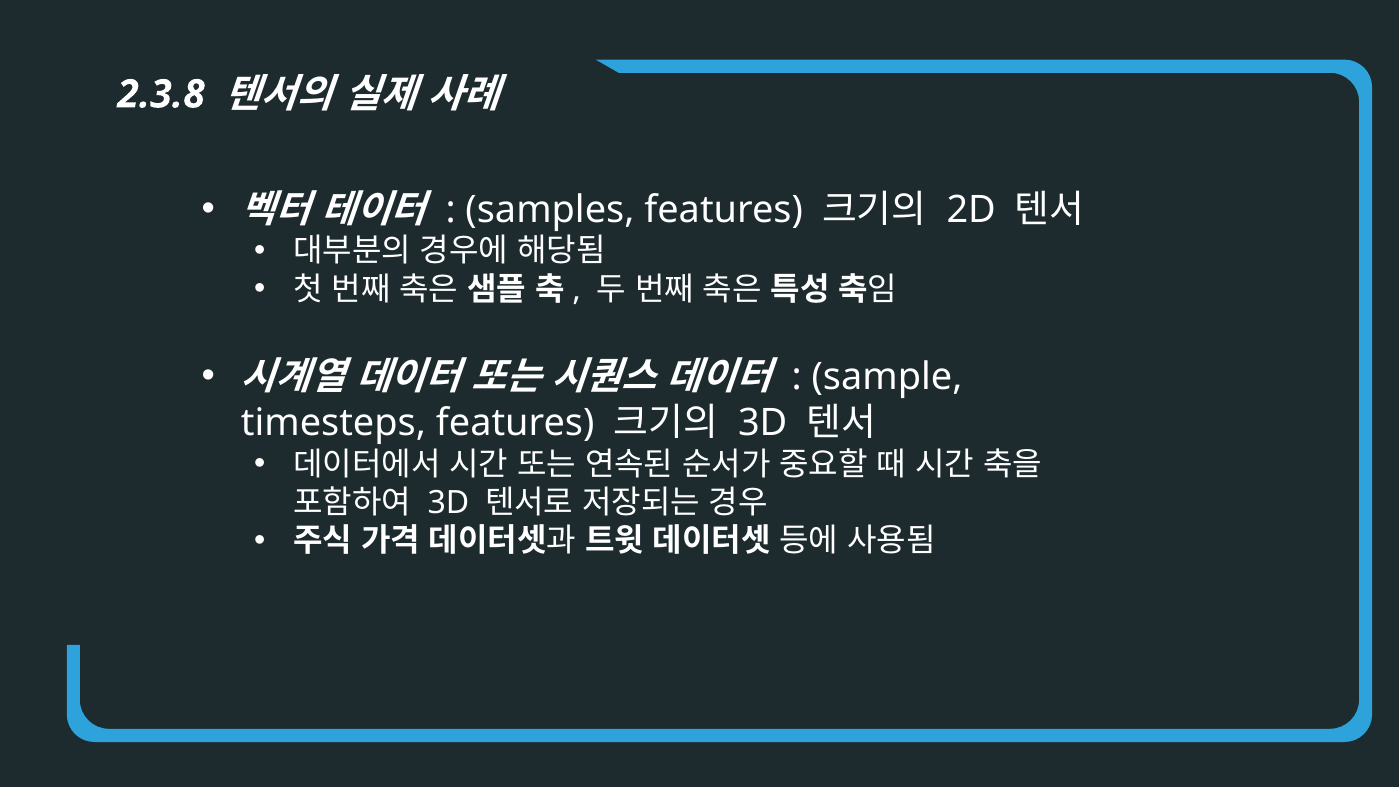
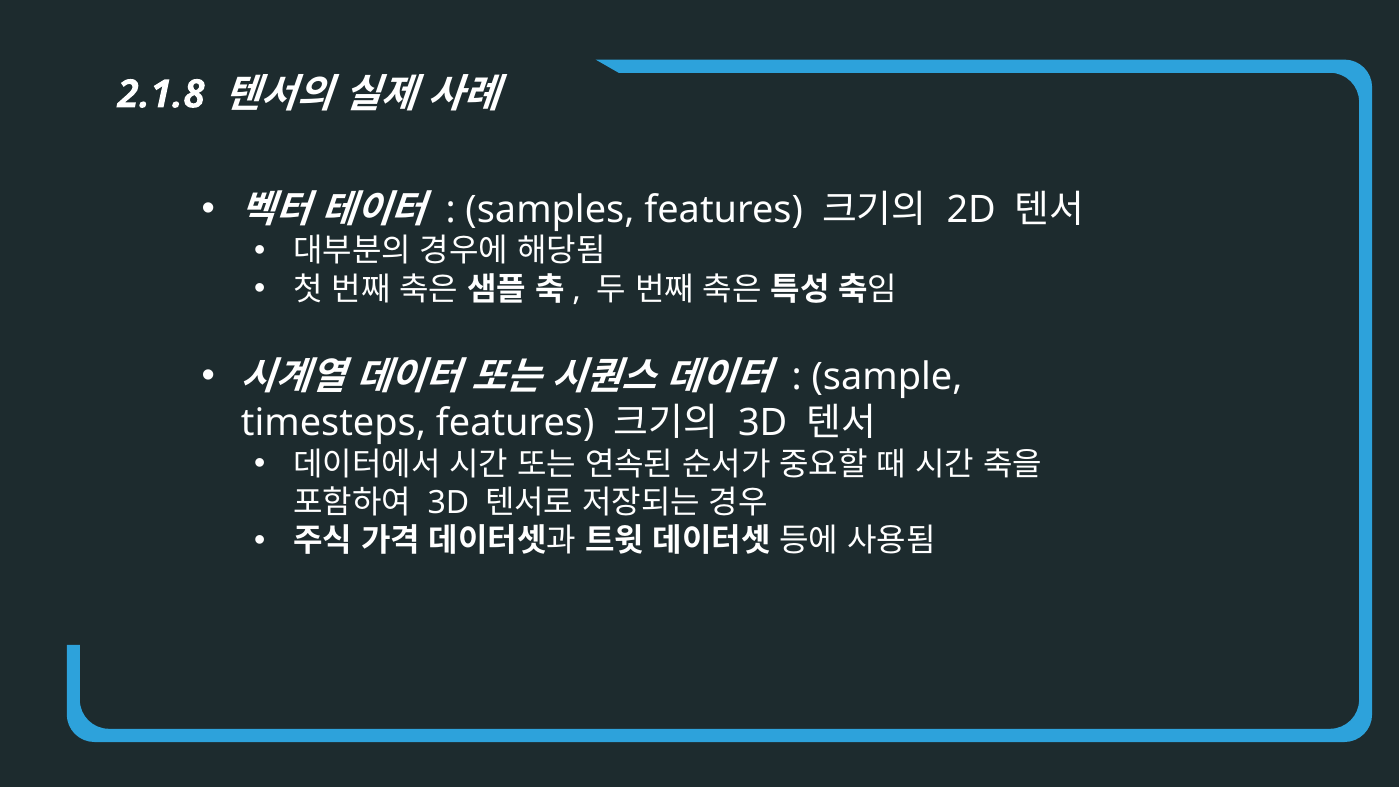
2.3.8: 2.3.8 -> 2.1.8 (161, 94)
